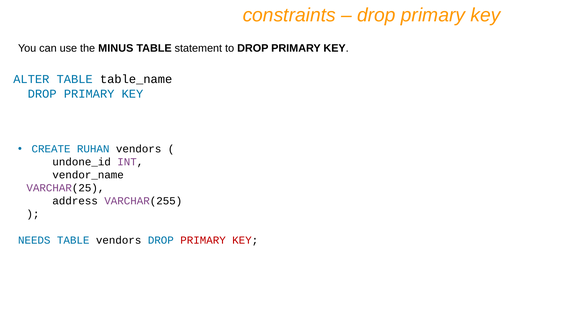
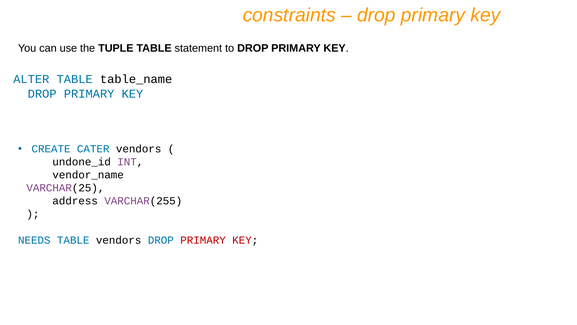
MINUS: MINUS -> TUPLE (116, 48)
RUHAN: RUHAN -> CATER (93, 149)
